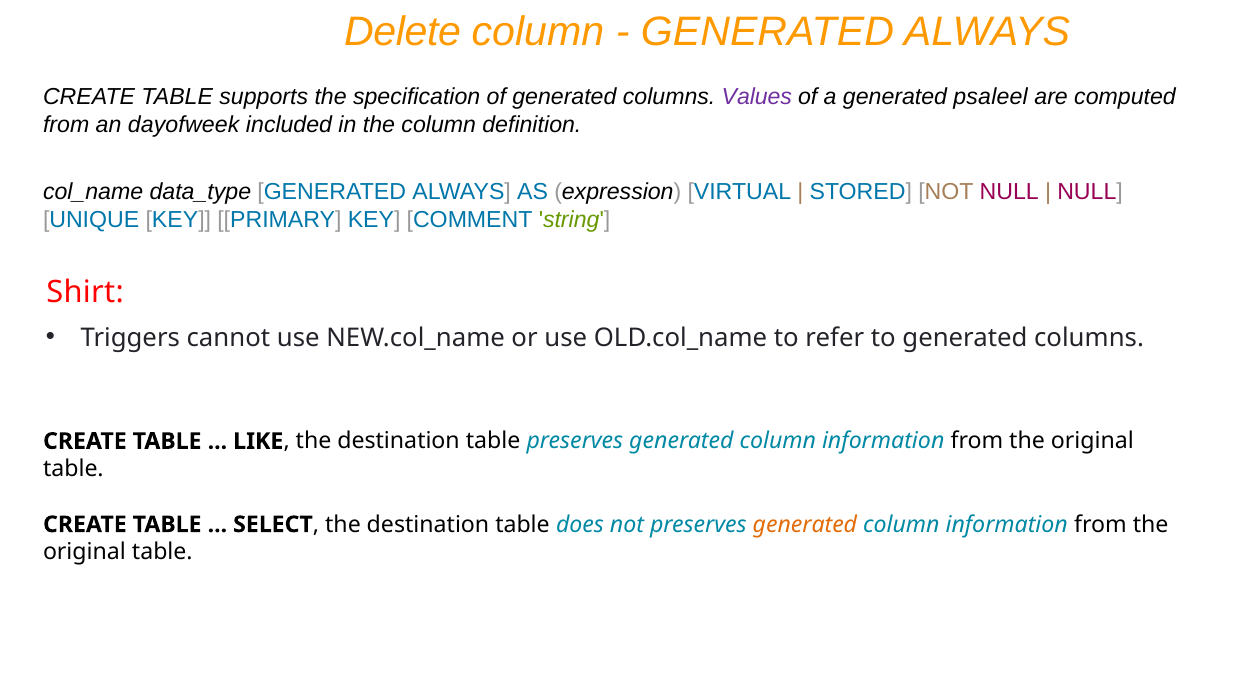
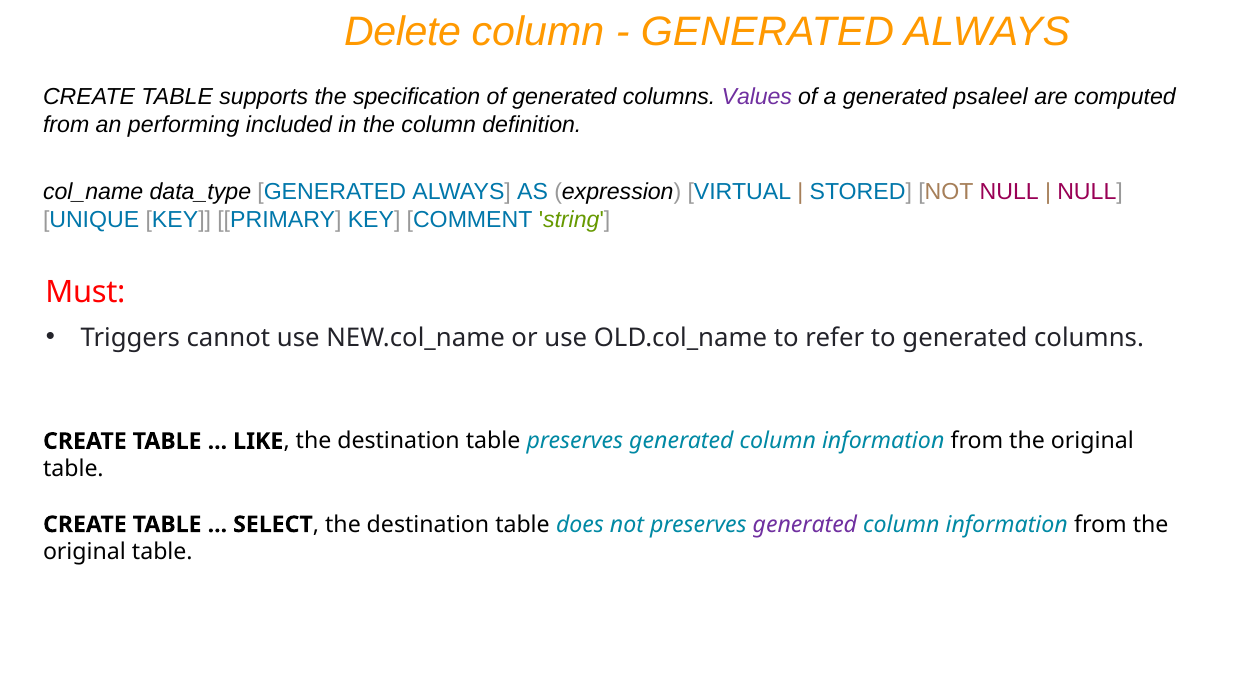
dayofweek: dayofweek -> performing (184, 125)
Shirt: Shirt -> Must (85, 292)
generated colour: orange -> purple (805, 525)
